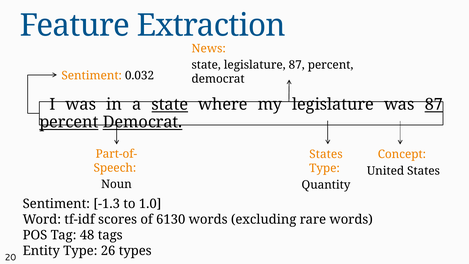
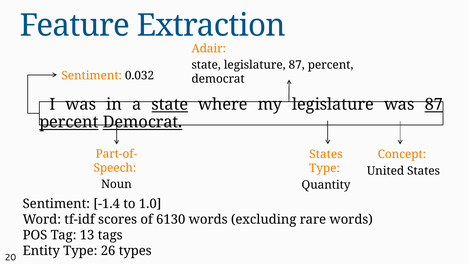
News: News -> Adair (209, 49)
-1.3: -1.3 -> -1.4 (107, 204)
48: 48 -> 13 (87, 235)
